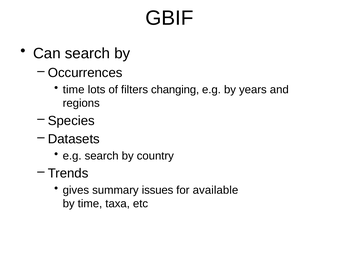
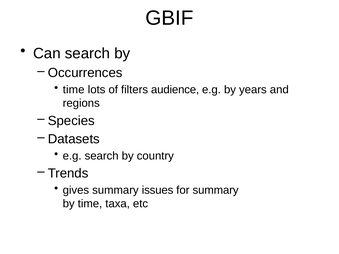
changing: changing -> audience (175, 90)
for available: available -> summary (216, 190)
